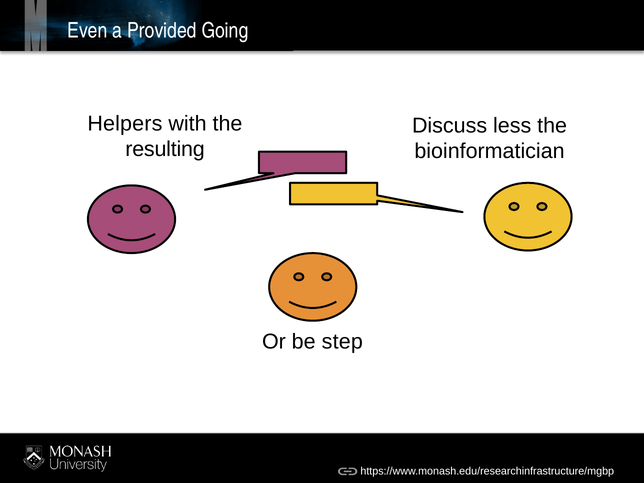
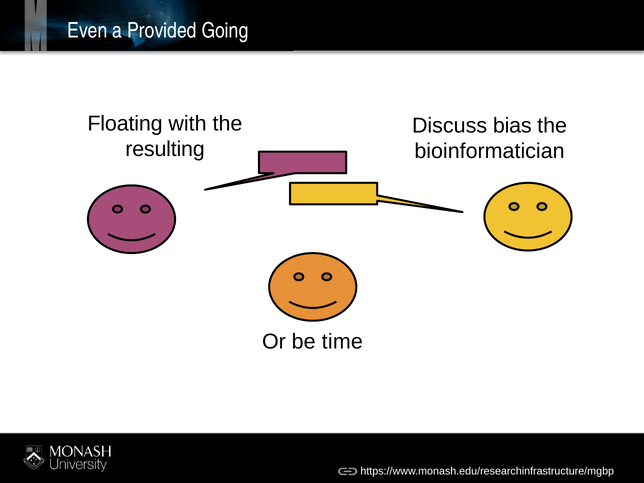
Helpers: Helpers -> Floating (125, 124)
less: less -> bias (512, 126)
step: step -> time (342, 342)
